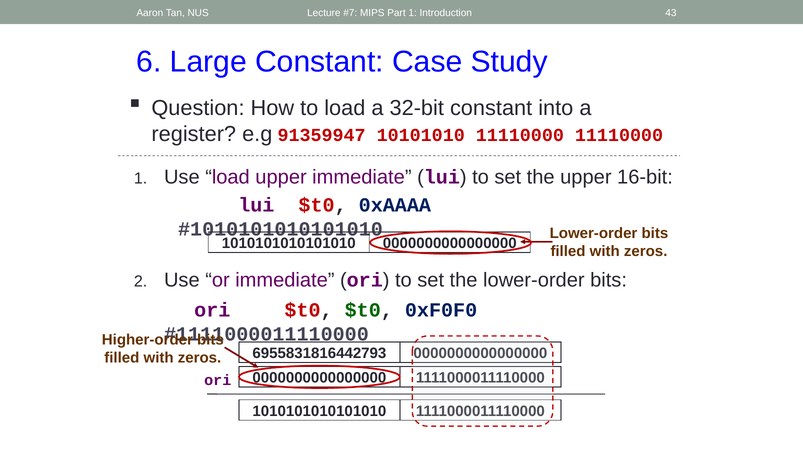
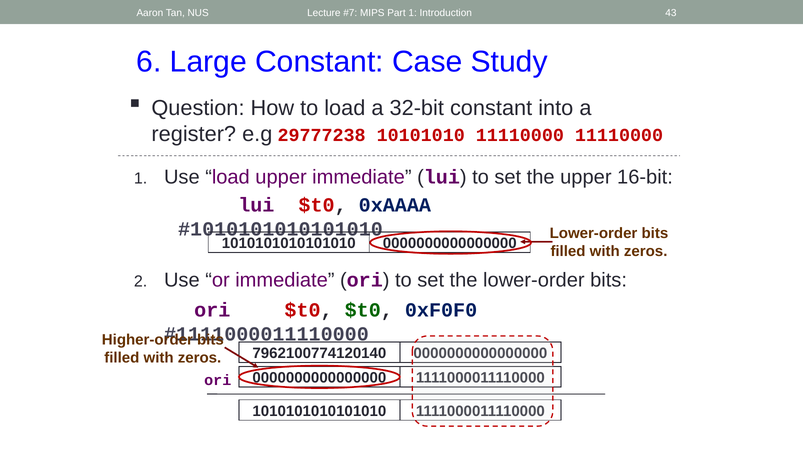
91359947: 91359947 -> 29777238 (322, 135)
6955831816442793: 6955831816442793 -> 7962100774120140 (319, 354)
